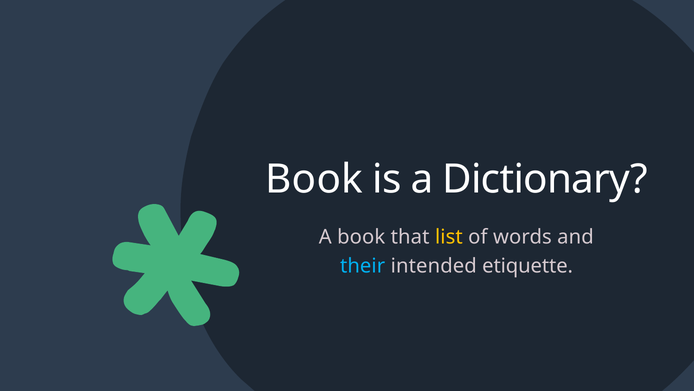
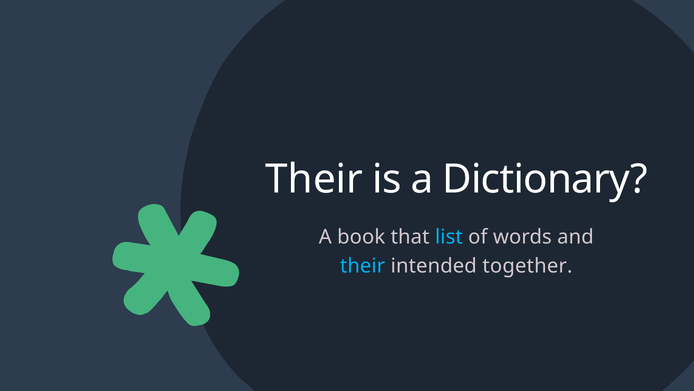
Book: Book -> Their (314, 179)
list colour: yellow -> light blue (449, 236)
etiquette: etiquette -> together (527, 266)
